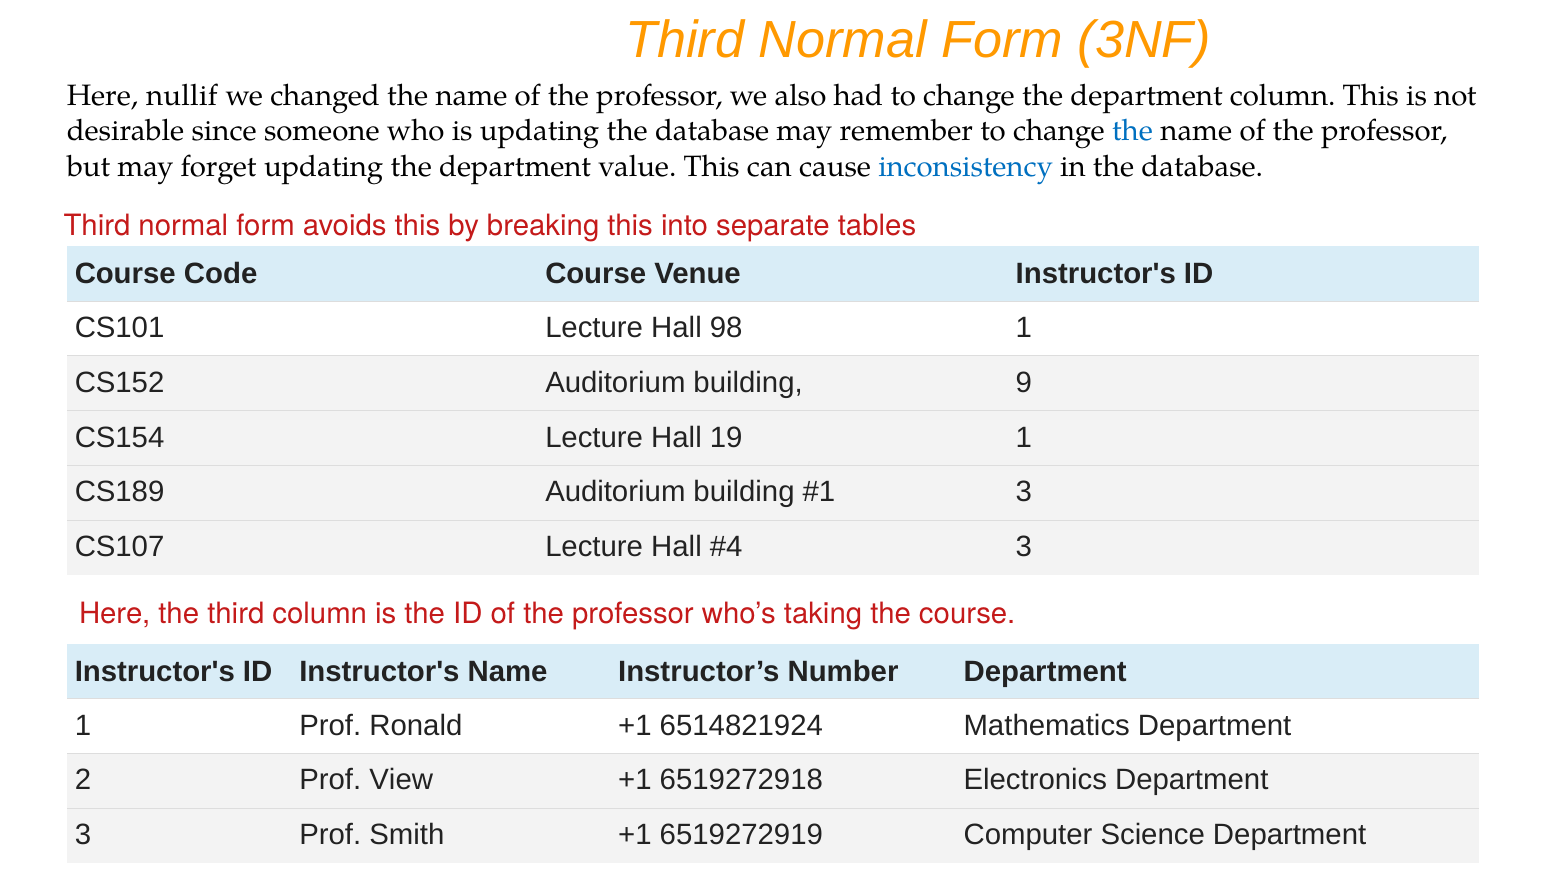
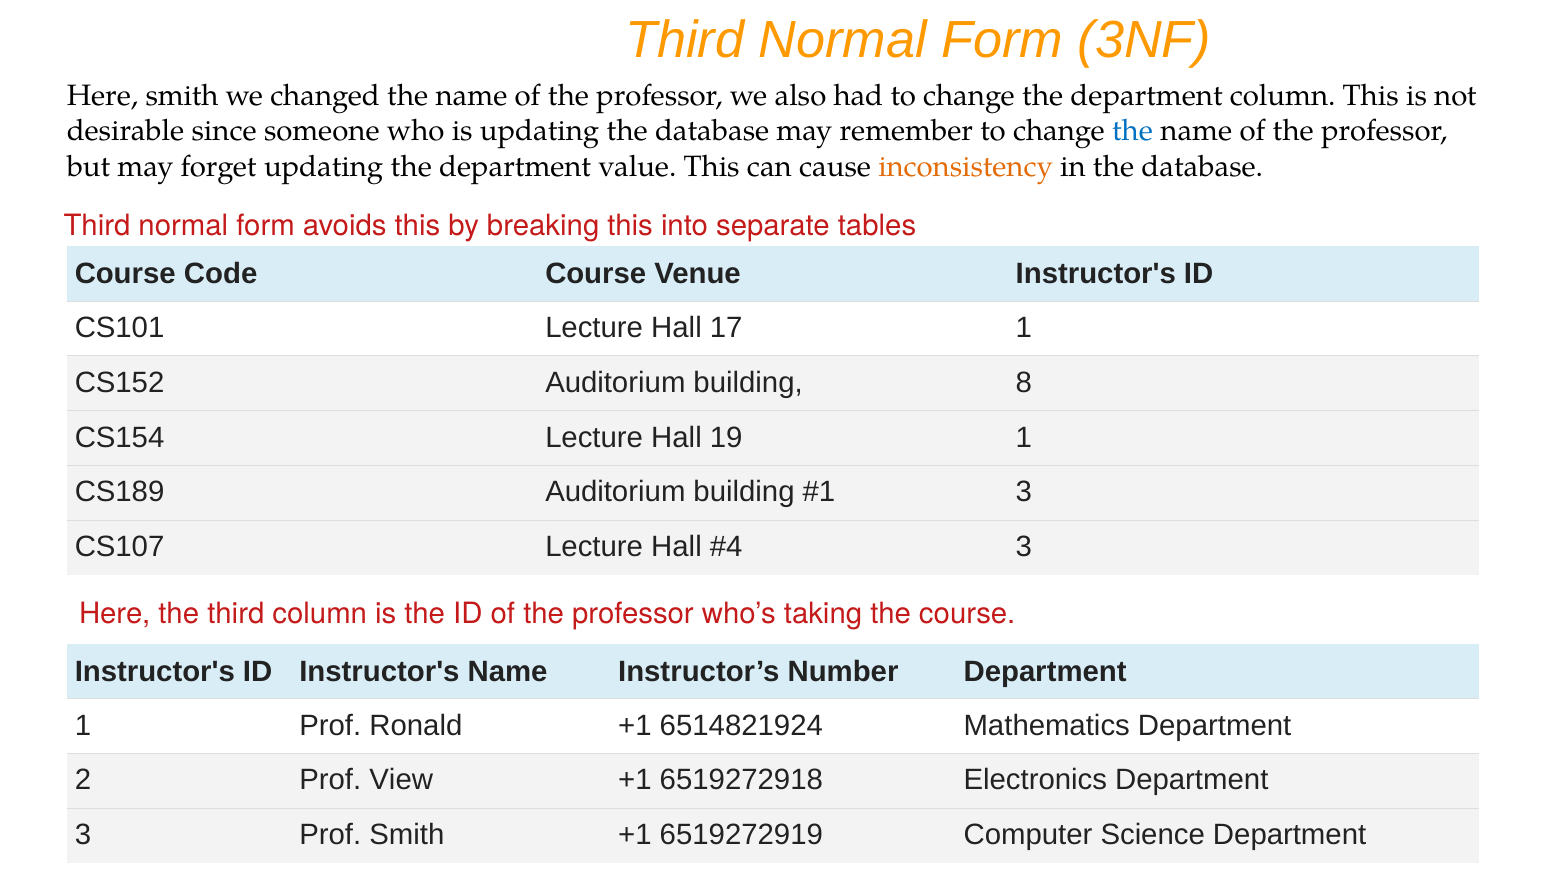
Here nullif: nullif -> smith (182, 96)
inconsistency colour: blue -> orange (966, 166)
98: 98 -> 17 (726, 328)
9: 9 -> 8 (1024, 383)
